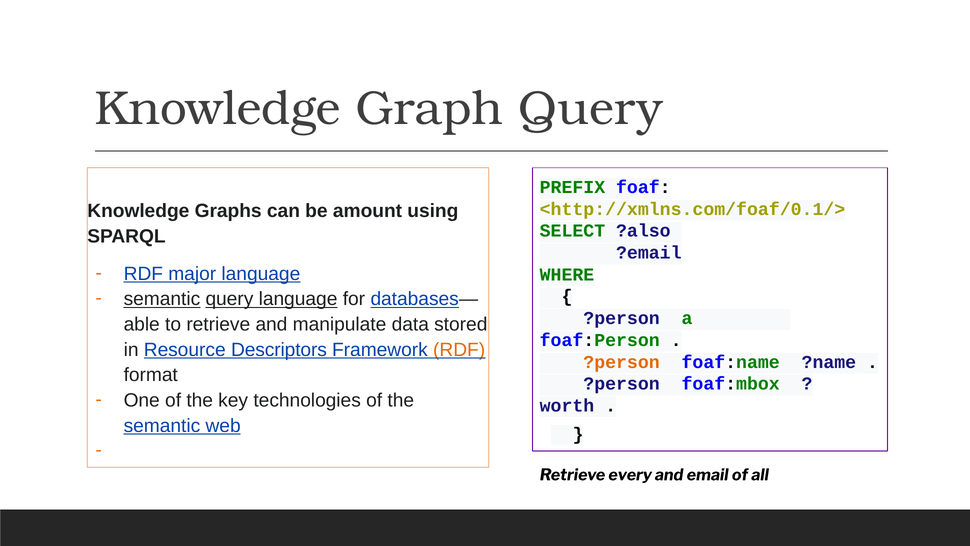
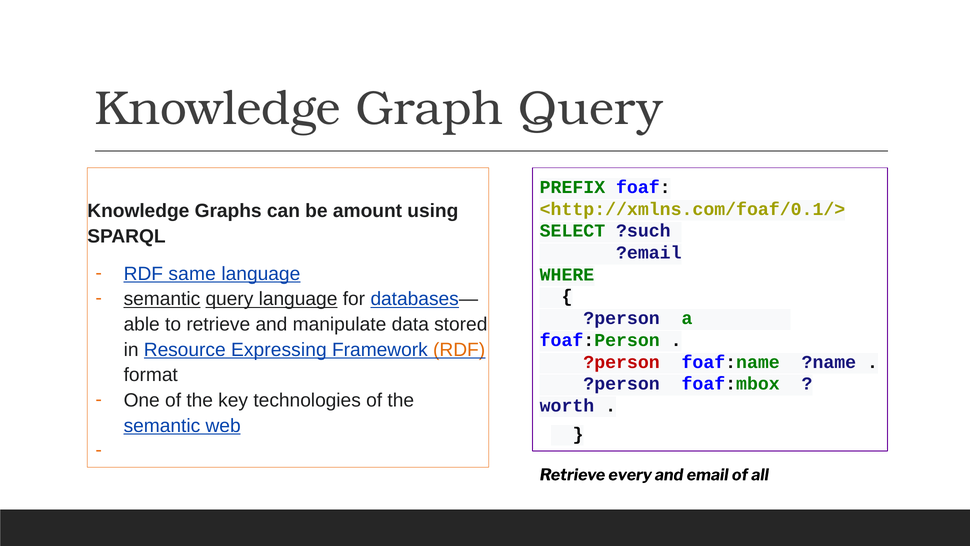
?also: ?also -> ?such (643, 231)
major: major -> same (192, 274)
Descriptors: Descriptors -> Expressing (279, 349)
?person colour: orange -> red (622, 362)
